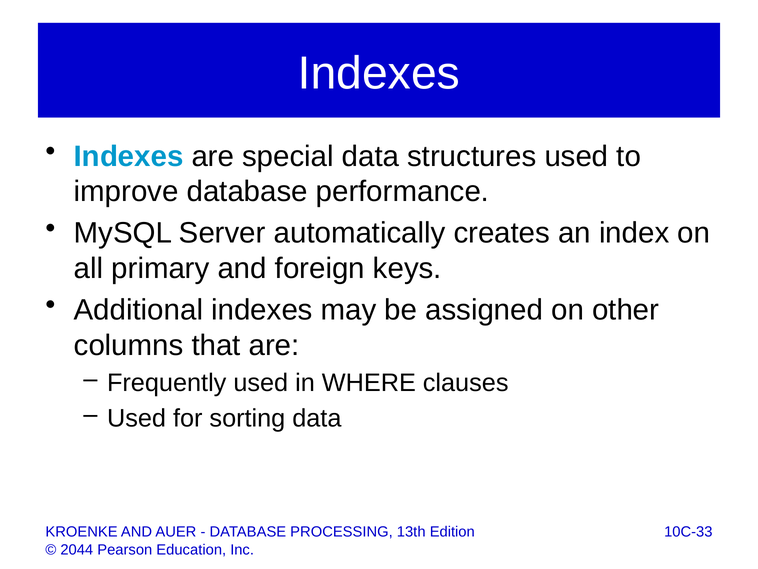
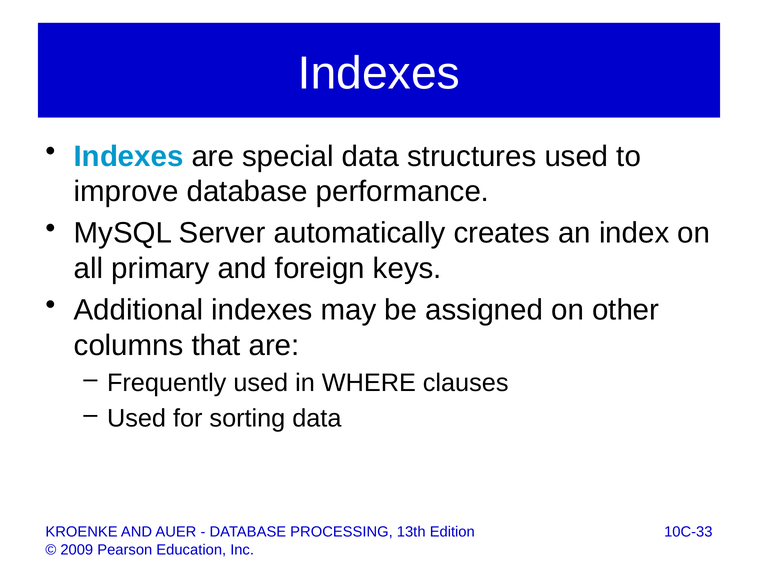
2044: 2044 -> 2009 (77, 549)
